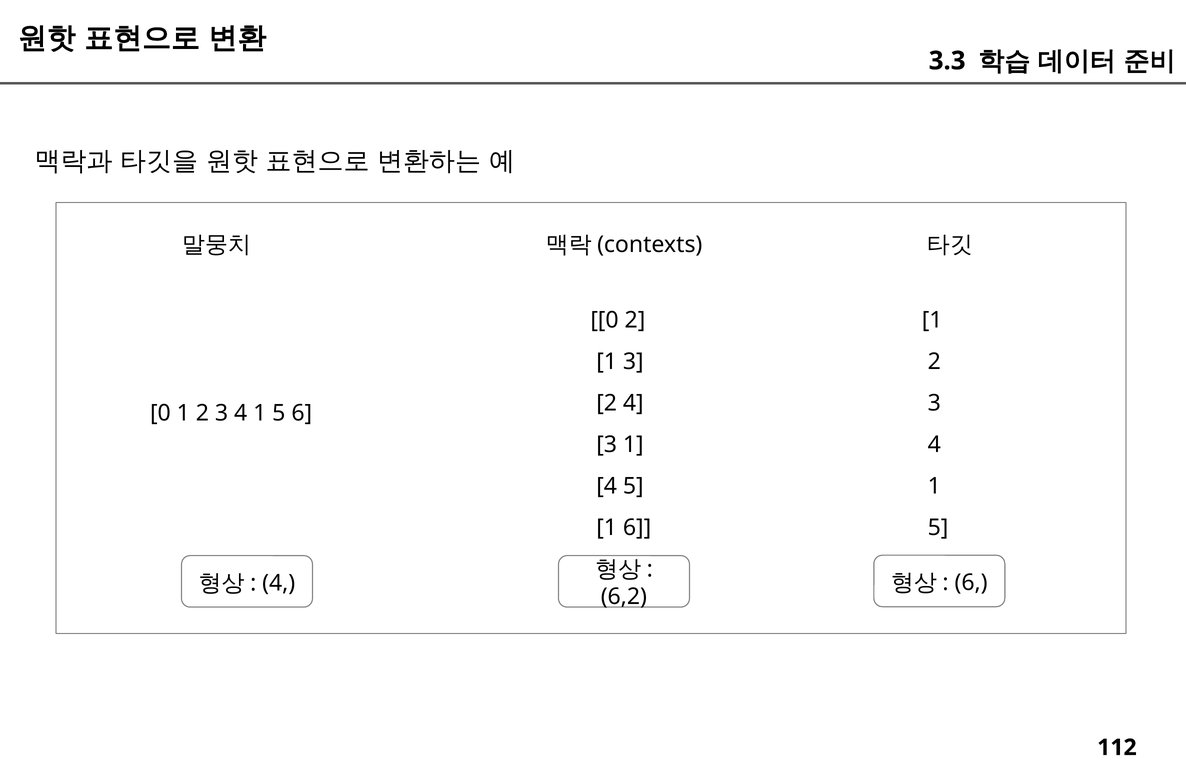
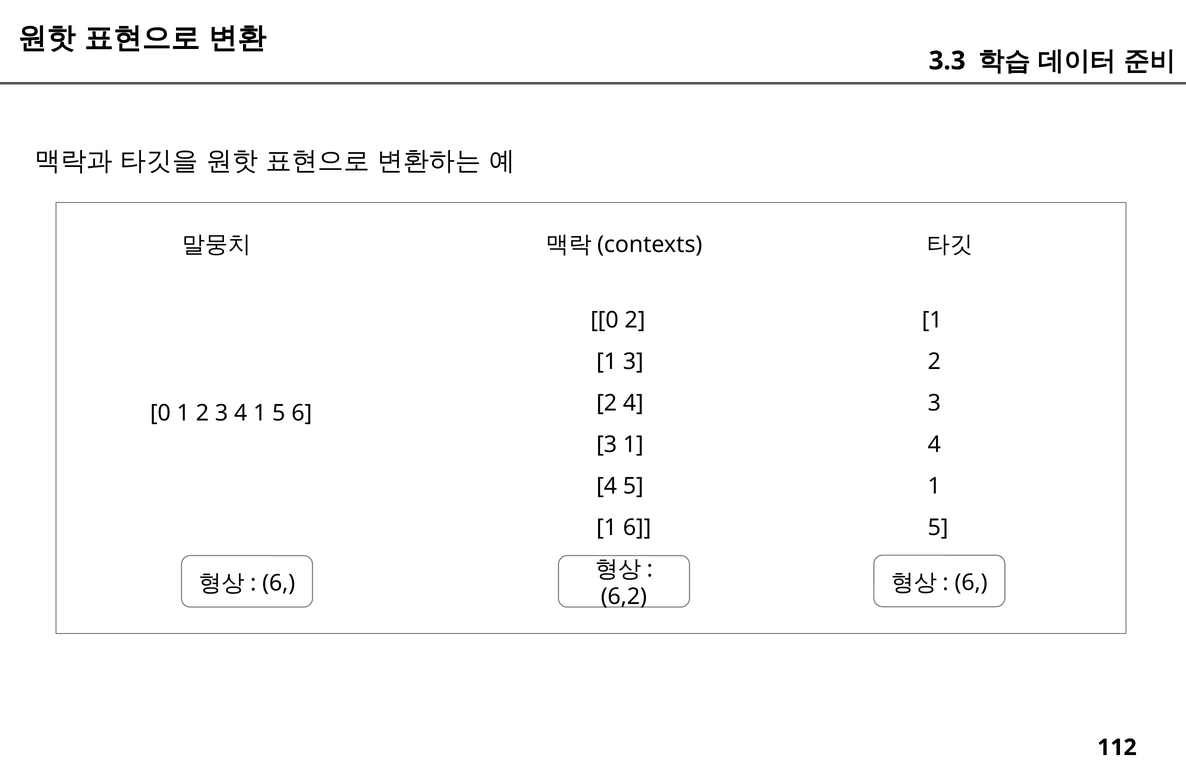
4: 4 -> 6 (279, 583)
